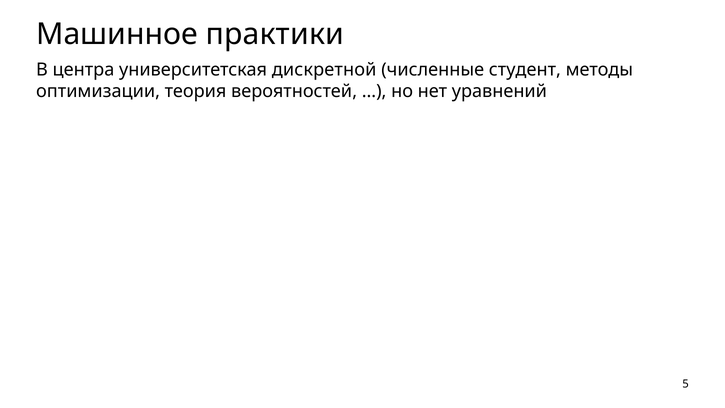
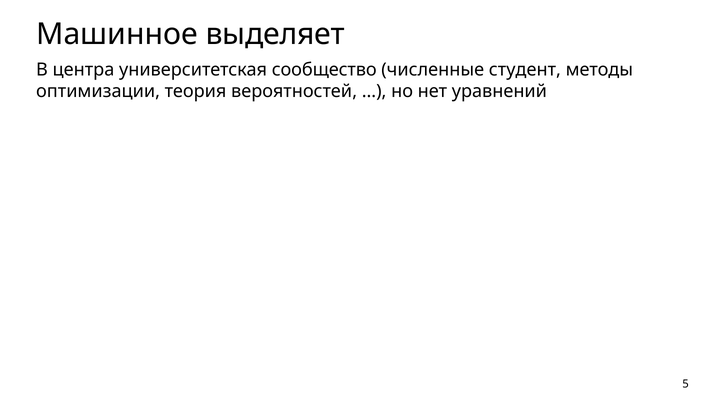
практики: практики -> выделяет (275, 34)
дискретной: дискретной -> сообщество (324, 70)
